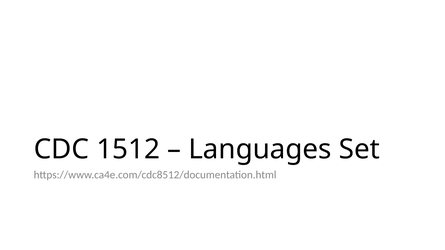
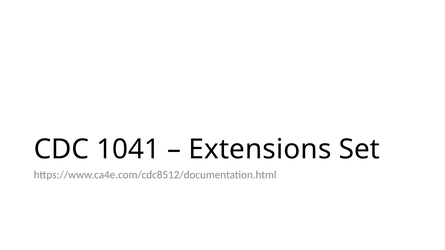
1512: 1512 -> 1041 (128, 150)
Languages: Languages -> Extensions (260, 150)
